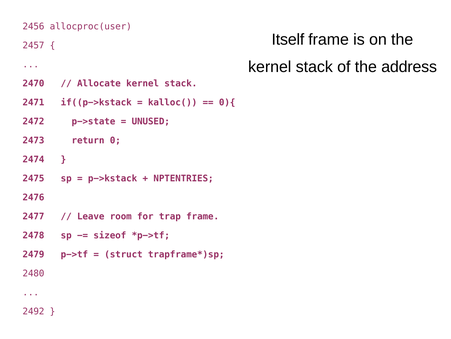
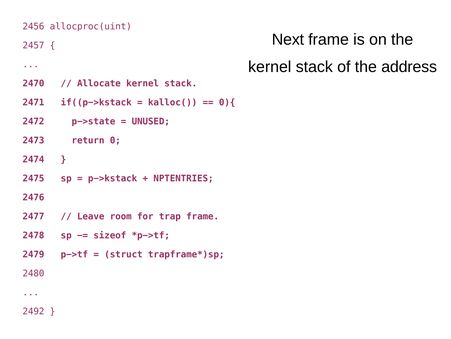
allocproc(user: allocproc(user -> allocproc(uint (91, 27)
Itself: Itself -> Next (288, 40)
